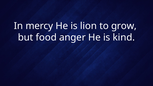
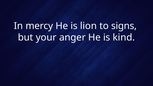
grow: grow -> signs (124, 26)
food: food -> your (46, 37)
